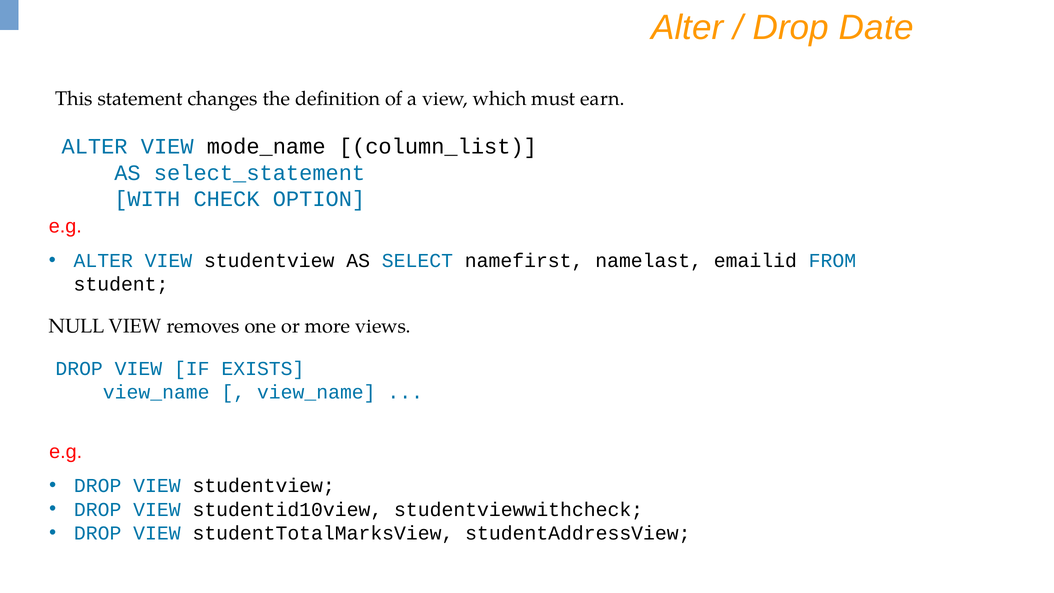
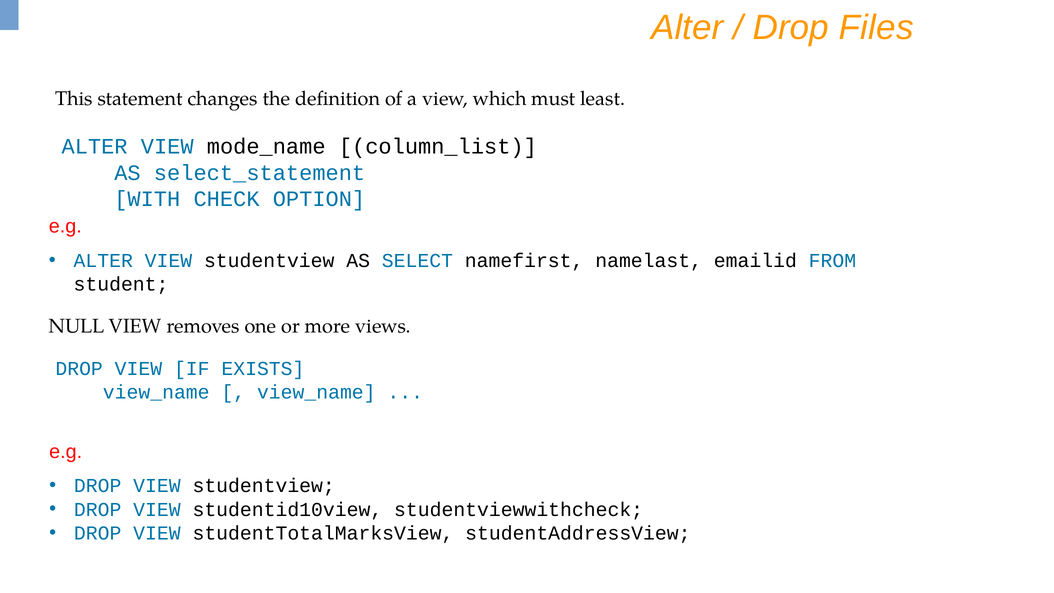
Date: Date -> Files (876, 27)
earn: earn -> least (603, 99)
